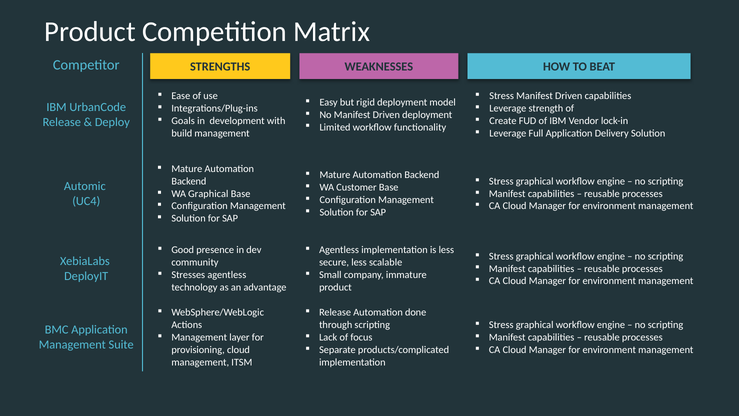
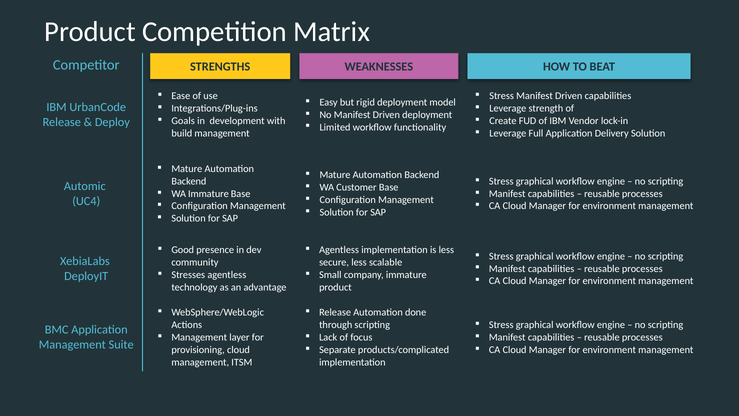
WA Graphical: Graphical -> Immature (208, 194)
